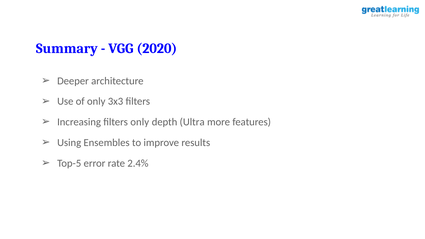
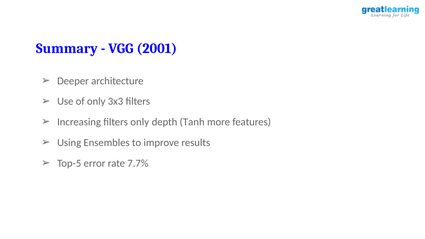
2020: 2020 -> 2001 (157, 49)
Ultra: Ultra -> Tanh (192, 122)
2.4%: 2.4% -> 7.7% (138, 163)
